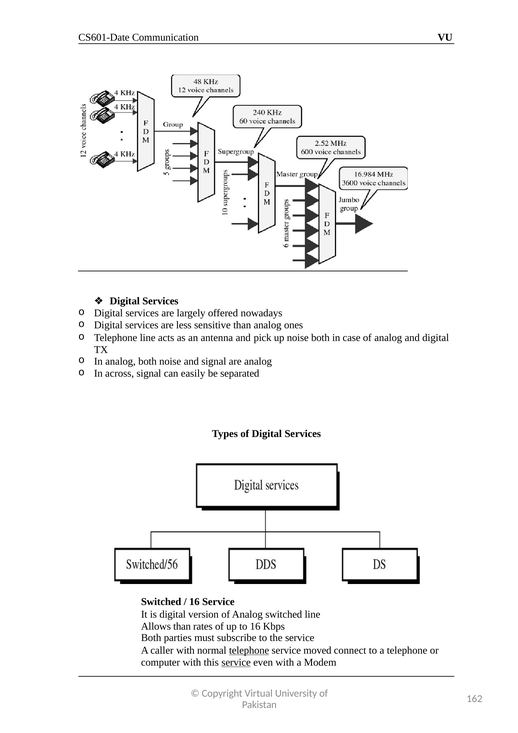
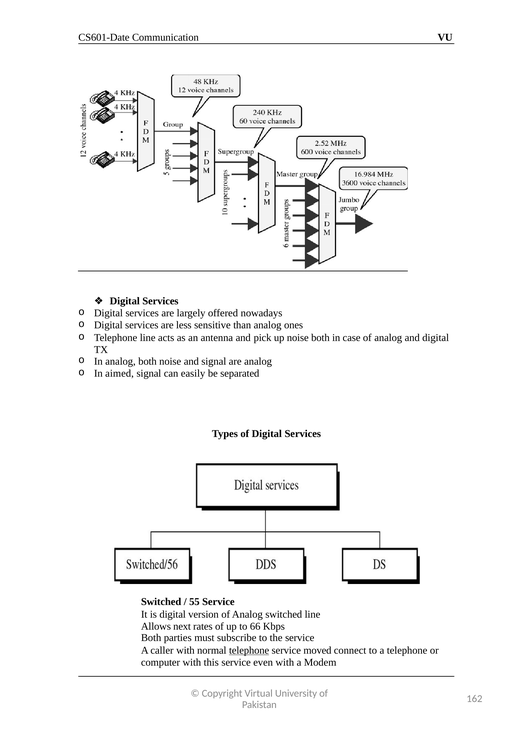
across: across -> aimed (120, 374)
16: 16 -> 55 (194, 602)
Allows than: than -> next (182, 626)
to 16: 16 -> 66 (255, 626)
service underline: present -> none (236, 662)
